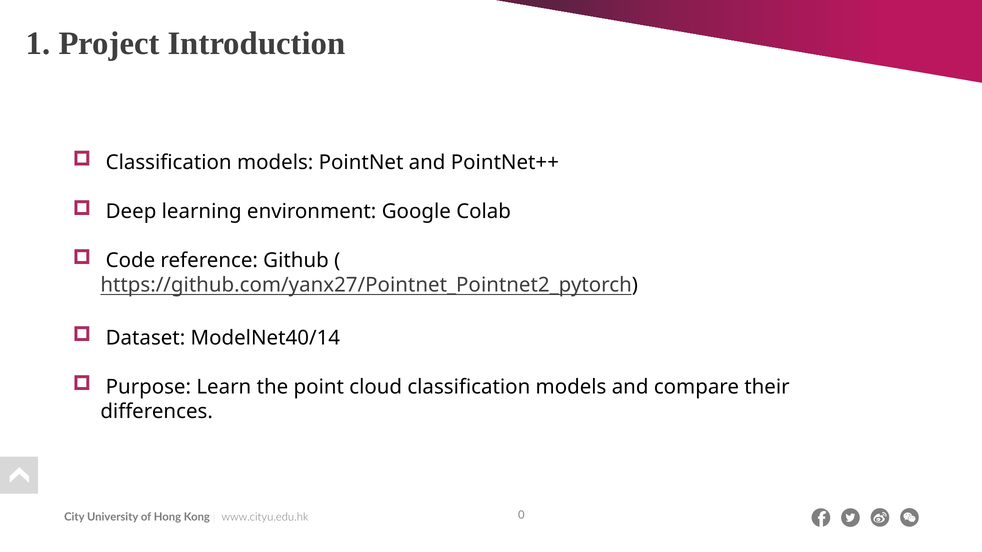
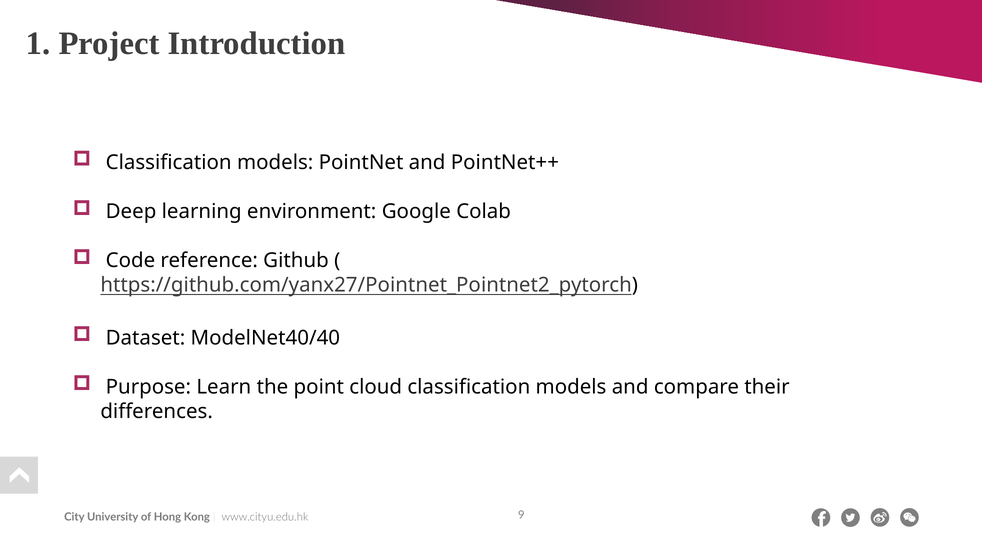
ModelNet40/14: ModelNet40/14 -> ModelNet40/40 (265, 338)
0: 0 -> 9 (521, 515)
